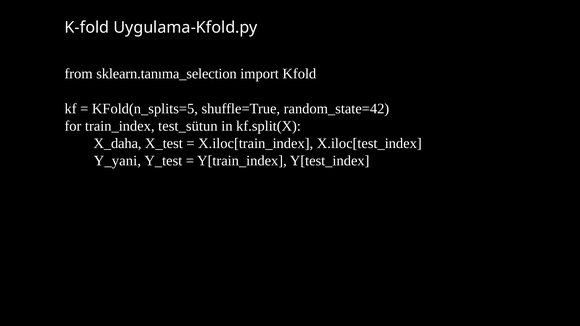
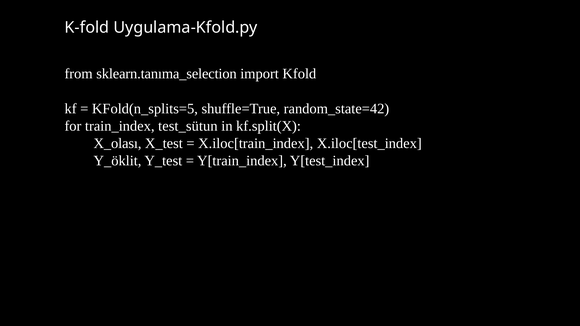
X_daha: X_daha -> X_olası (118, 144)
Y_yani: Y_yani -> Y_öklit (117, 161)
